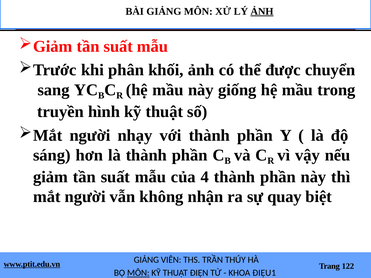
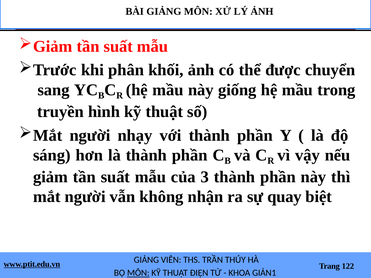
ẢNH underline: present -> none (262, 11)
4: 4 -> 3 (205, 177)
ĐIỆU1: ĐIỆU1 -> GIẢN1 (264, 273)
